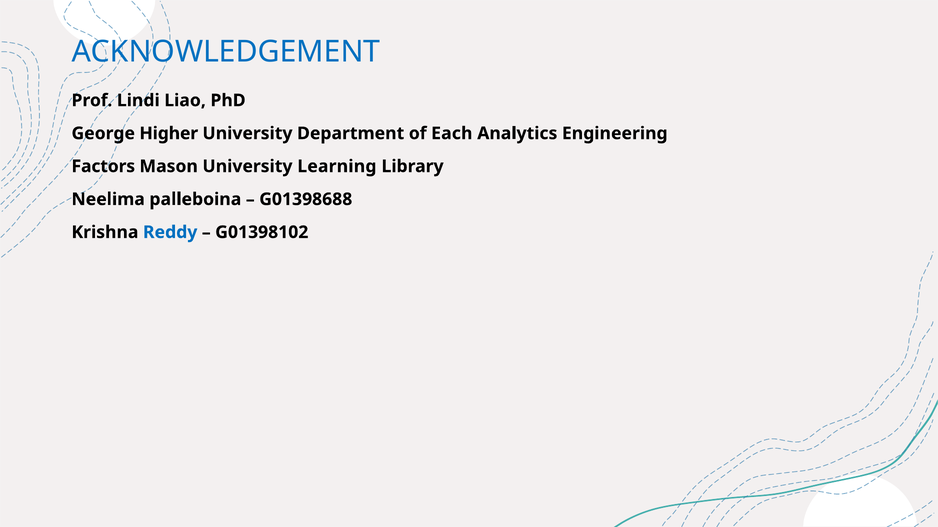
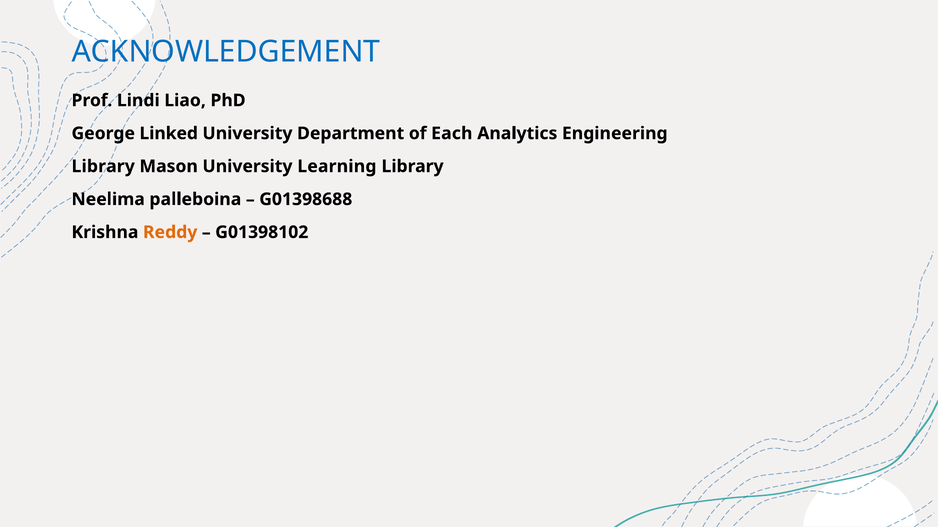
Higher: Higher -> Linked (169, 134)
Factors: Factors -> Library (103, 167)
Reddy colour: blue -> orange (170, 232)
